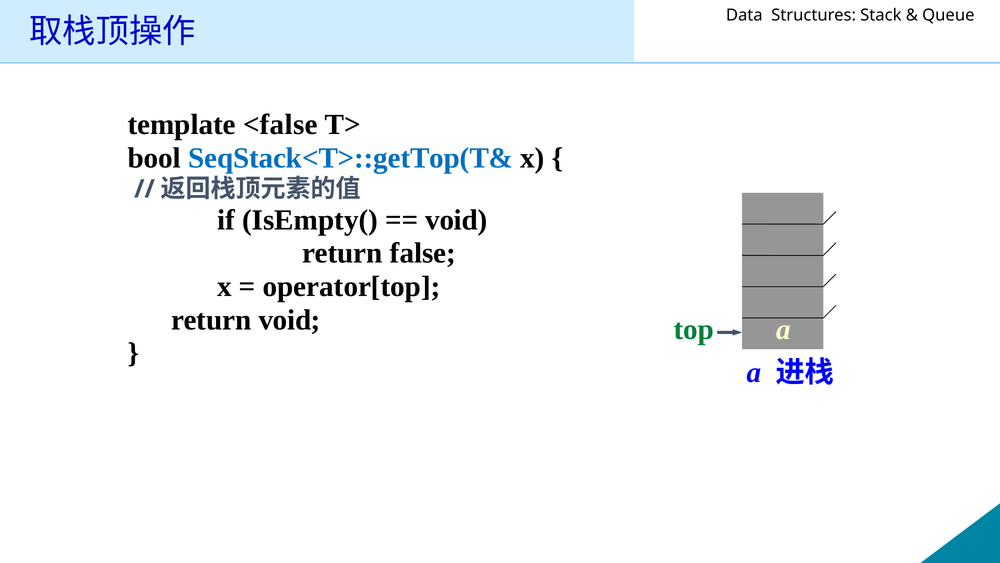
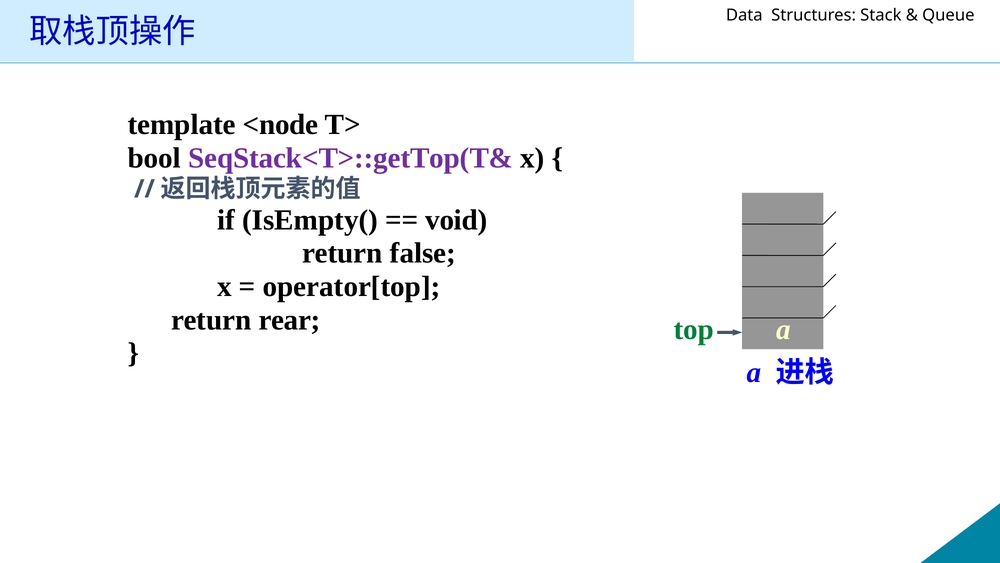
<false: <false -> <node (281, 125)
SeqStack<T>::getTop(T& colour: blue -> purple (351, 158)
return void: void -> rear (290, 320)
